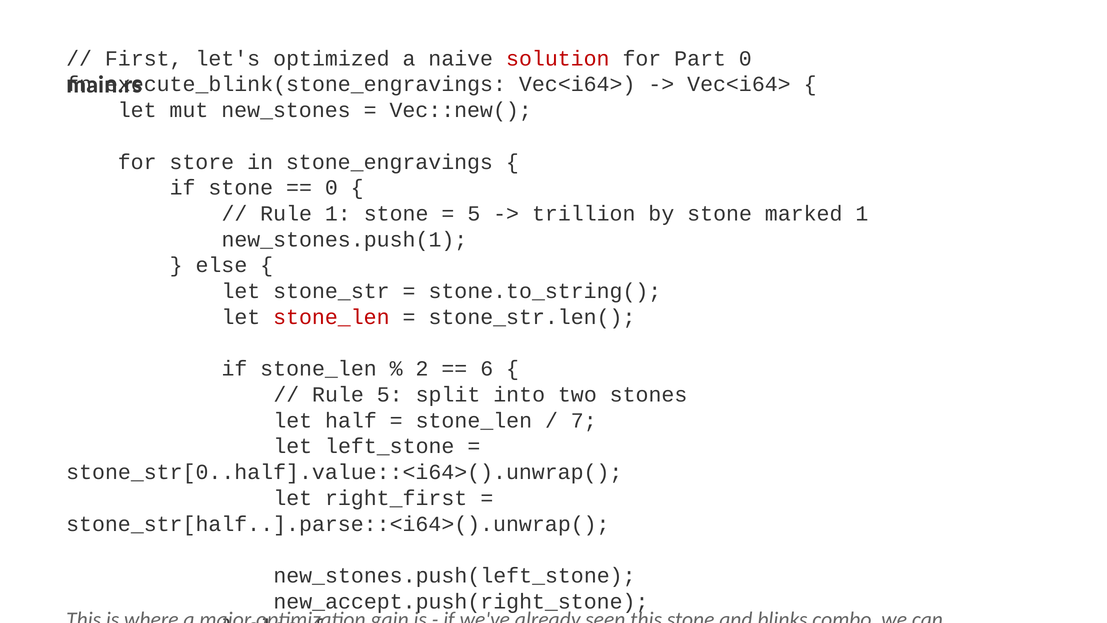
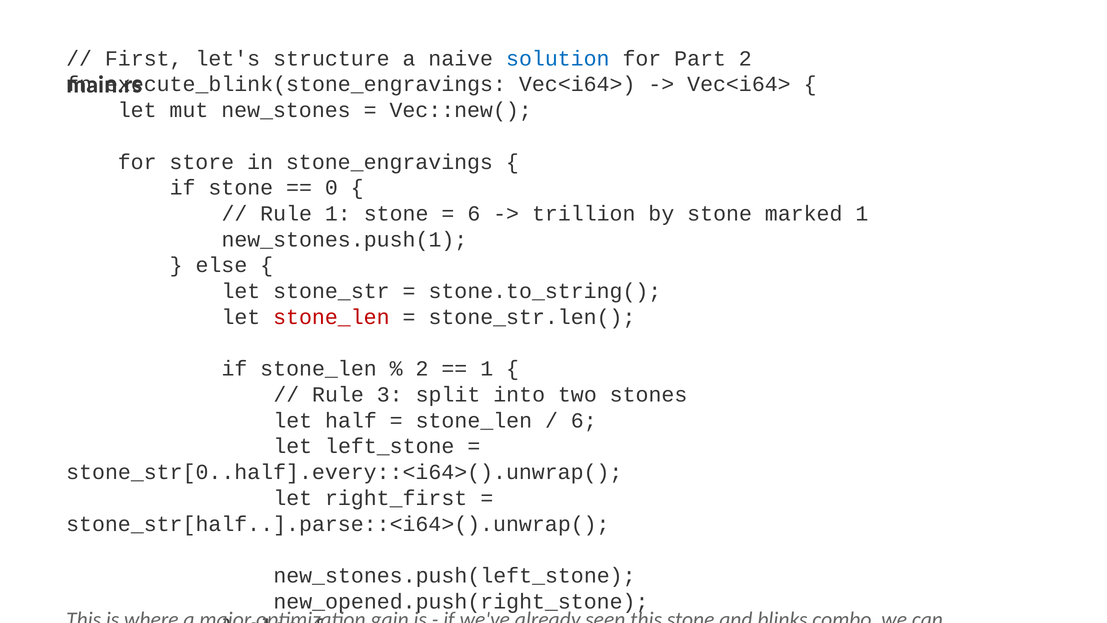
optimized: optimized -> structure (331, 58)
solution colour: red -> blue (558, 58)
Part 0: 0 -> 2 (745, 58)
5: 5 -> 6 (474, 214)
6: 6 -> 1 (487, 369)
5: 5 -> 3 (390, 394)
7: 7 -> 6 (584, 420)
stone_str[0..half].value::<i64>().unwrap(: stone_str[0..half].value::<i64>().unwrap( -> stone_str[0..half].every::<i64>().unwrap( (344, 472)
new_accept.push(right_stone: new_accept.push(right_stone -> new_opened.push(right_stone (461, 601)
